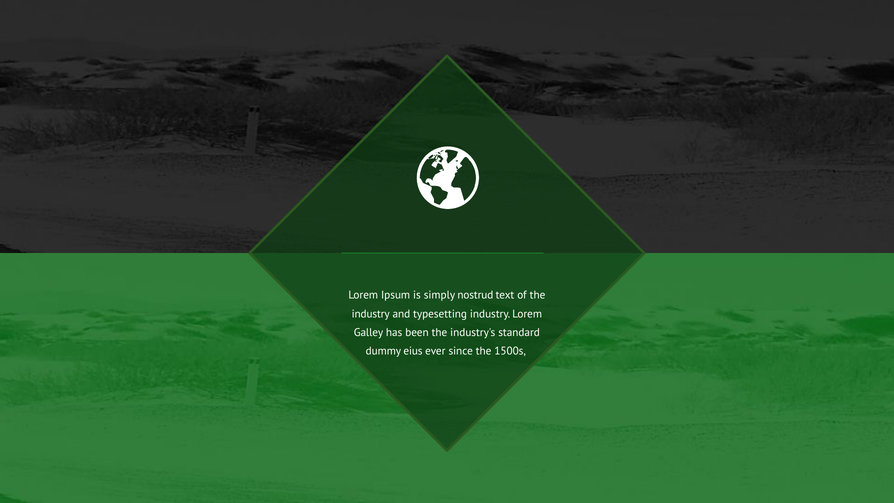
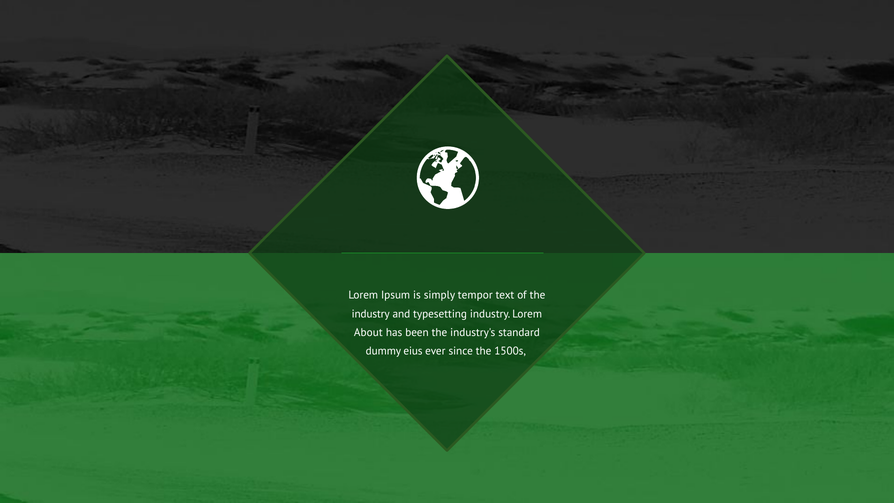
nostrud: nostrud -> tempor (475, 295)
Galley: Galley -> About (368, 332)
